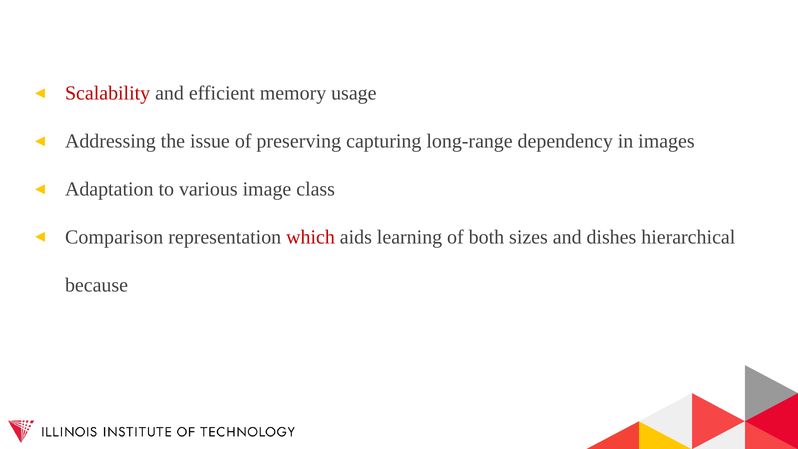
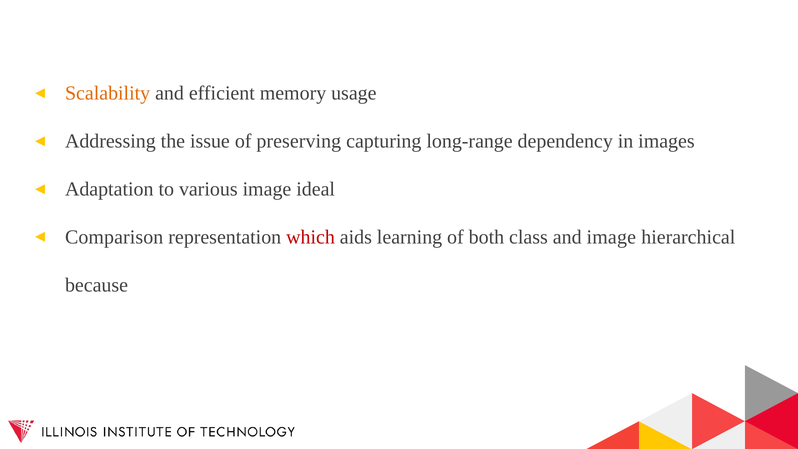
Scalability colour: red -> orange (108, 93)
class: class -> ideal (316, 189)
sizes: sizes -> class (528, 237)
and dishes: dishes -> image (611, 237)
